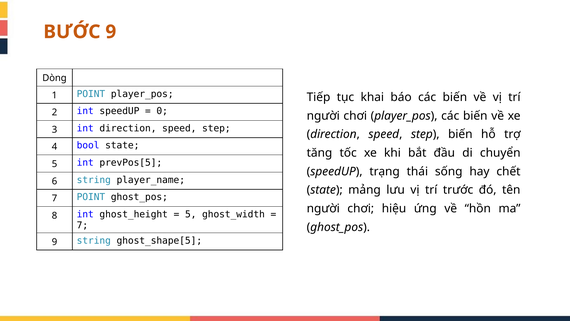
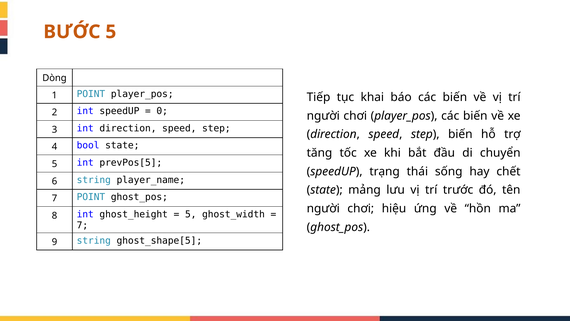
BƯỚC 9: 9 -> 5 (111, 32)
